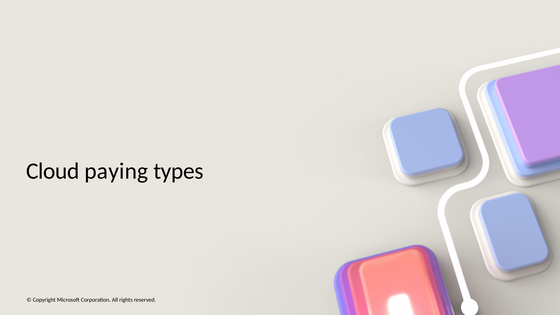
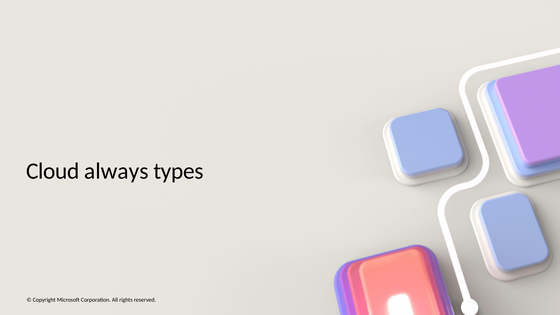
paying: paying -> always (116, 171)
